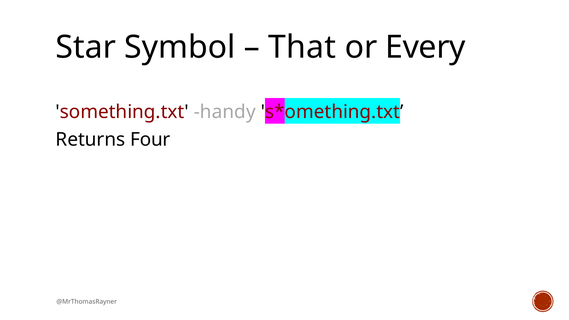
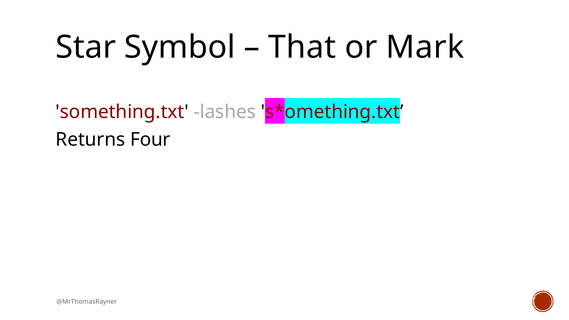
Every: Every -> Mark (425, 47)
handy: handy -> lashes (225, 112)
